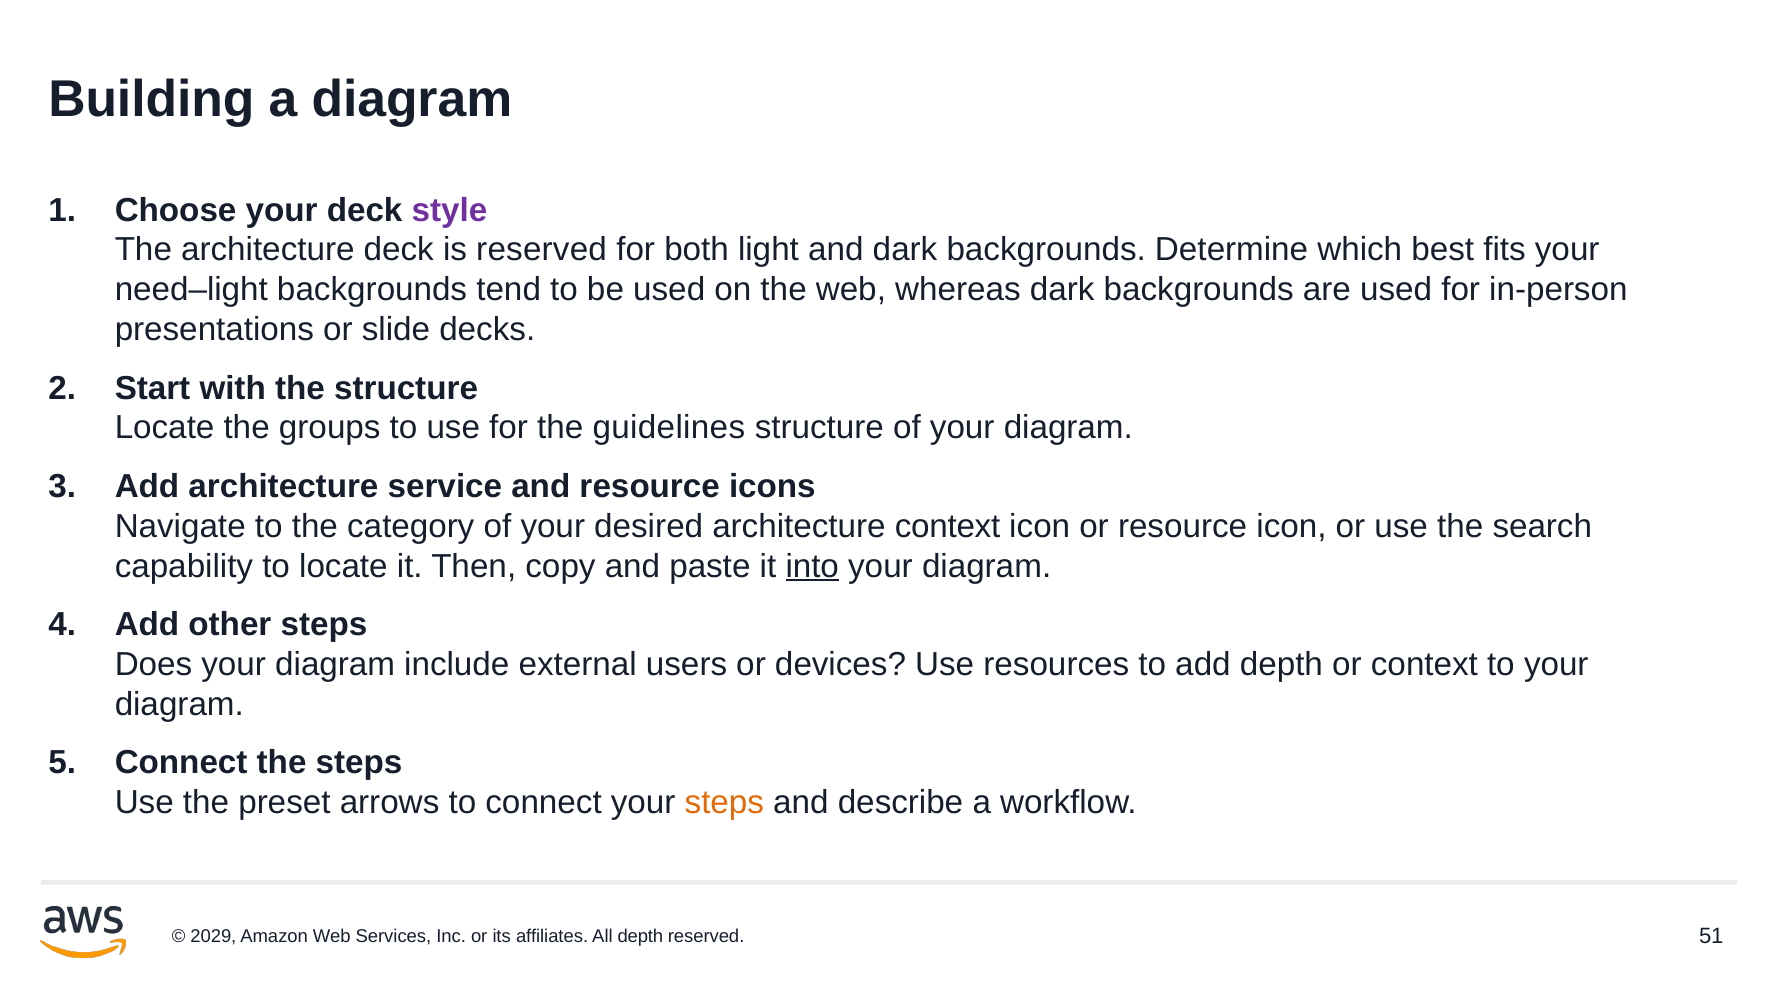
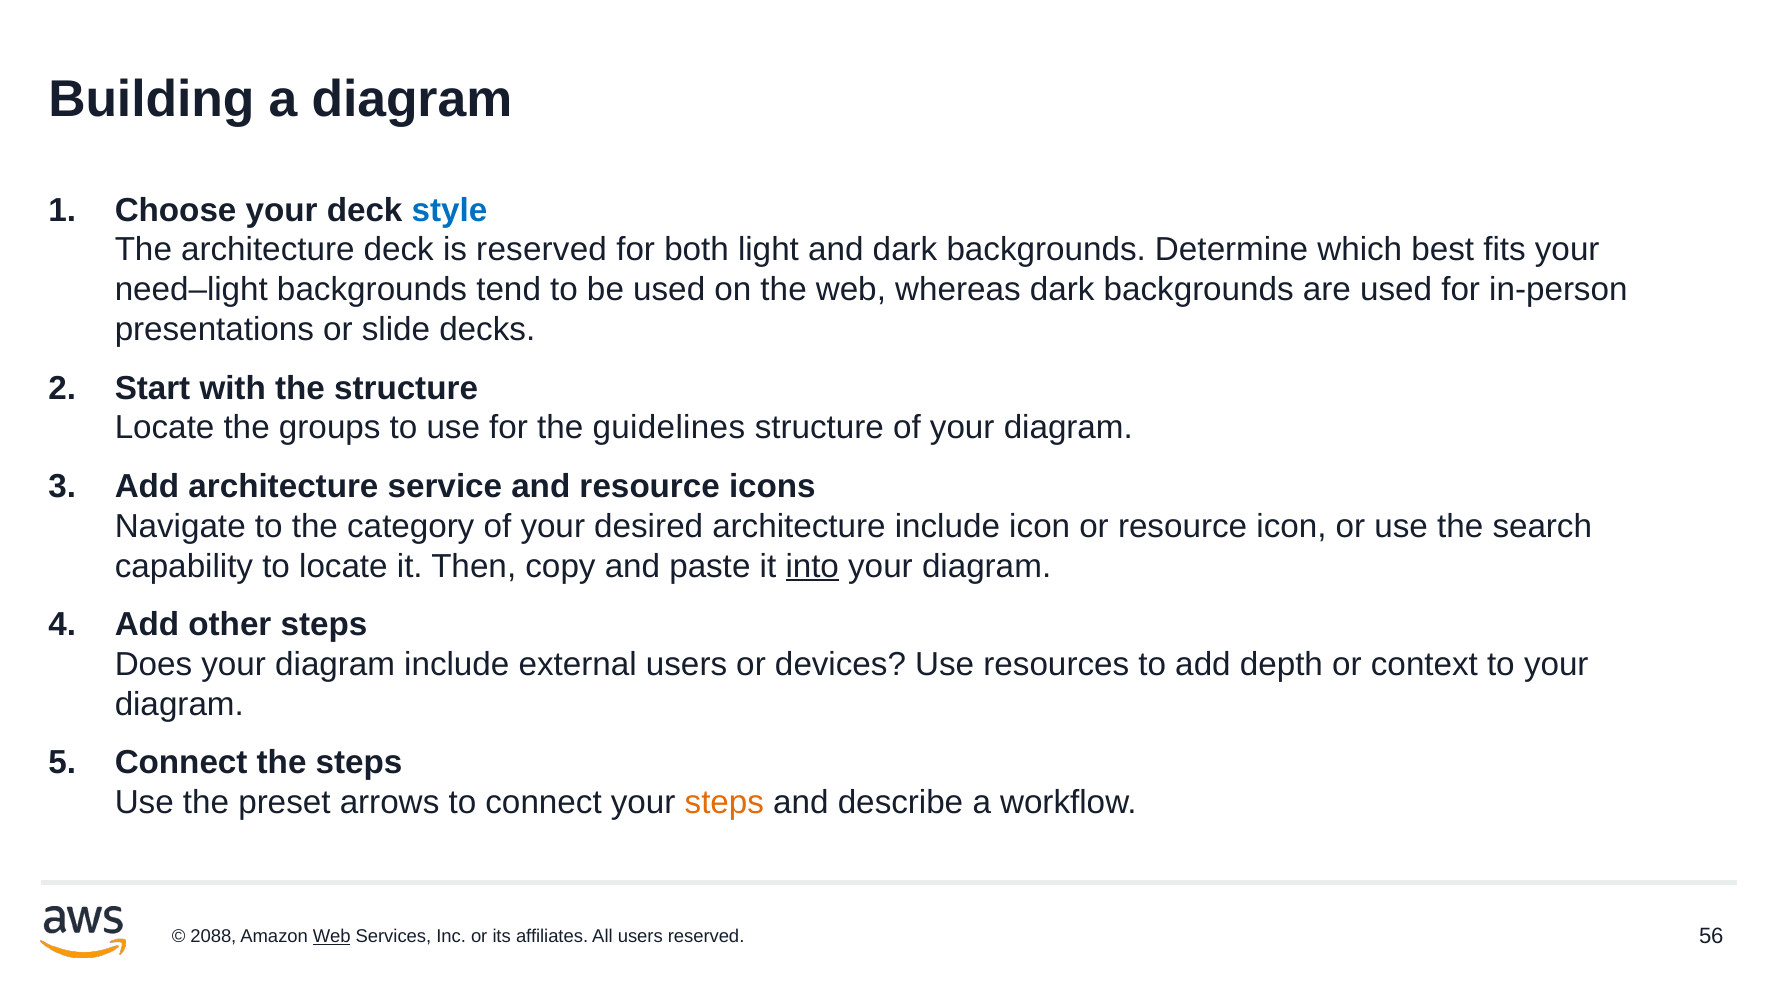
style colour: purple -> blue (450, 210)
architecture context: context -> include (947, 526)
2029: 2029 -> 2088 (213, 936)
Web underline: none -> present (332, 936)
All depth: depth -> users (640, 936)
51: 51 -> 56 (1711, 936)
